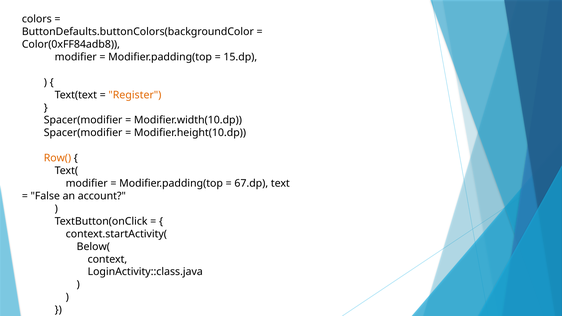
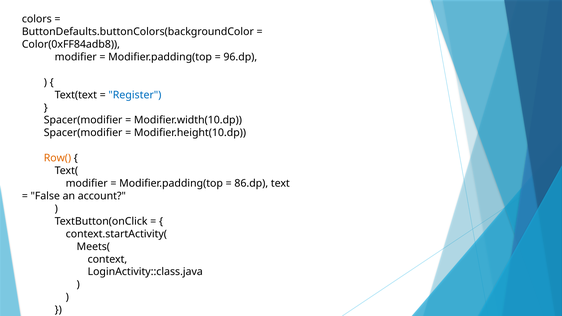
15.dp: 15.dp -> 96.dp (240, 57)
Register colour: orange -> blue (135, 95)
67.dp: 67.dp -> 86.dp (251, 183)
Below(: Below( -> Meets( (93, 247)
